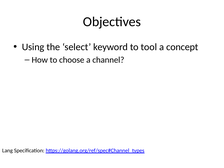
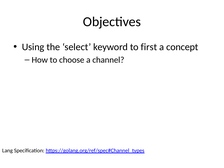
tool: tool -> first (149, 47)
